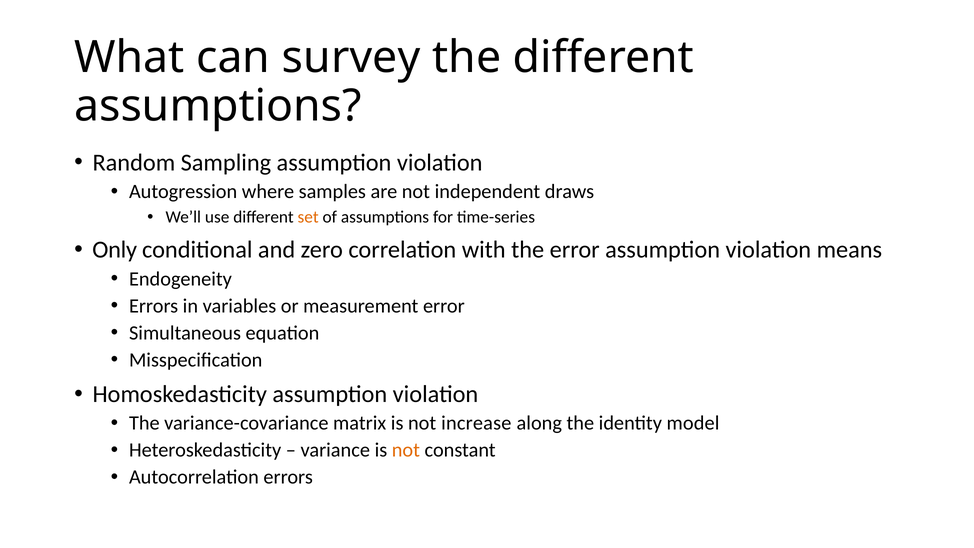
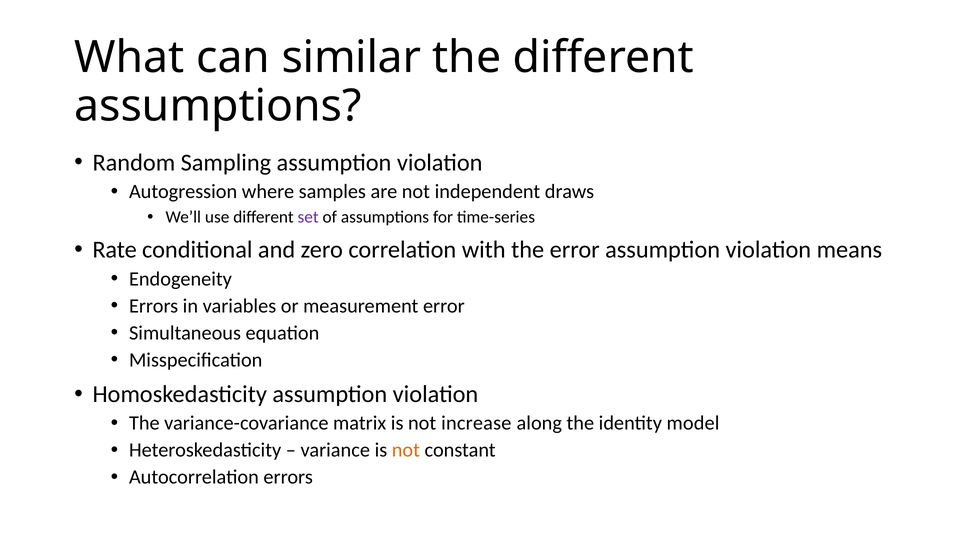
survey: survey -> similar (351, 58)
set colour: orange -> purple (308, 217)
Only: Only -> Rate (115, 250)
